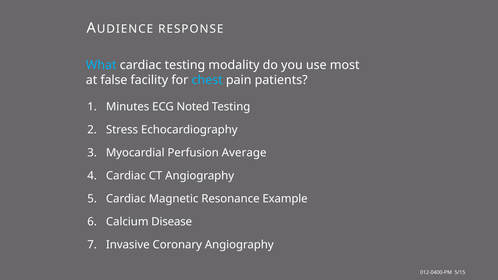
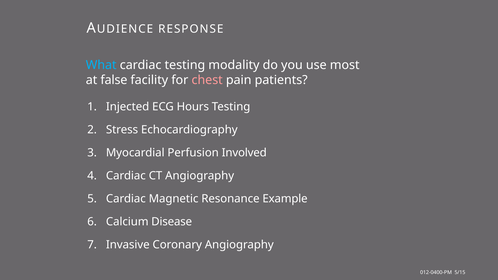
chest colour: light blue -> pink (207, 80)
Minutes: Minutes -> Injected (128, 107)
Noted: Noted -> Hours (193, 107)
Average: Average -> Involved (244, 153)
